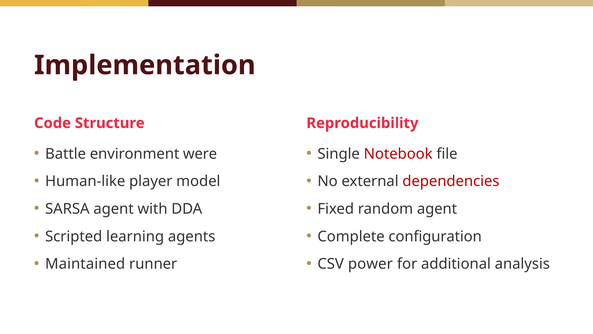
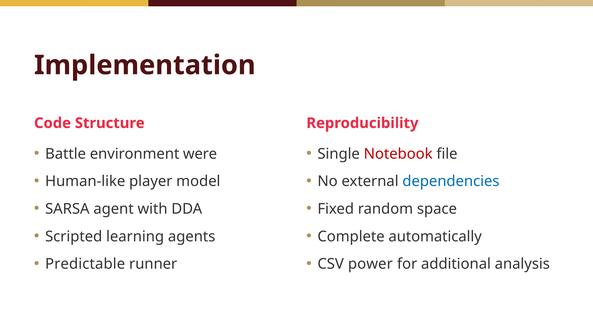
dependencies colour: red -> blue (451, 181)
random agent: agent -> space (437, 209)
configuration: configuration -> automatically (435, 236)
Maintained: Maintained -> Predictable (85, 264)
